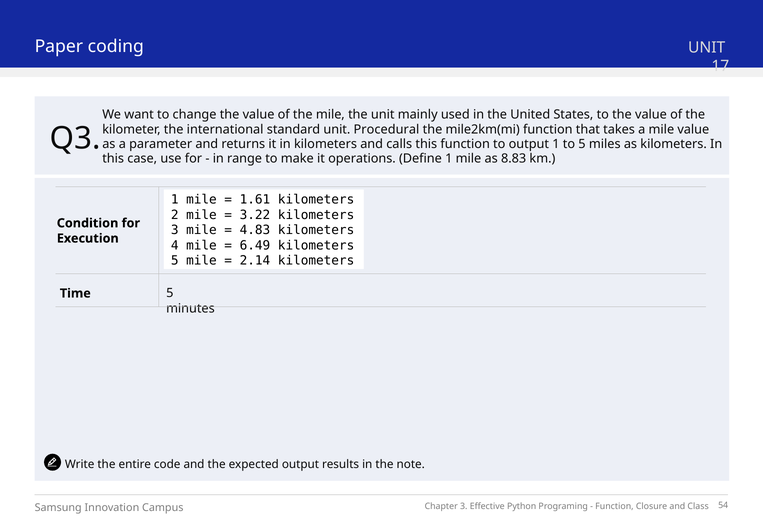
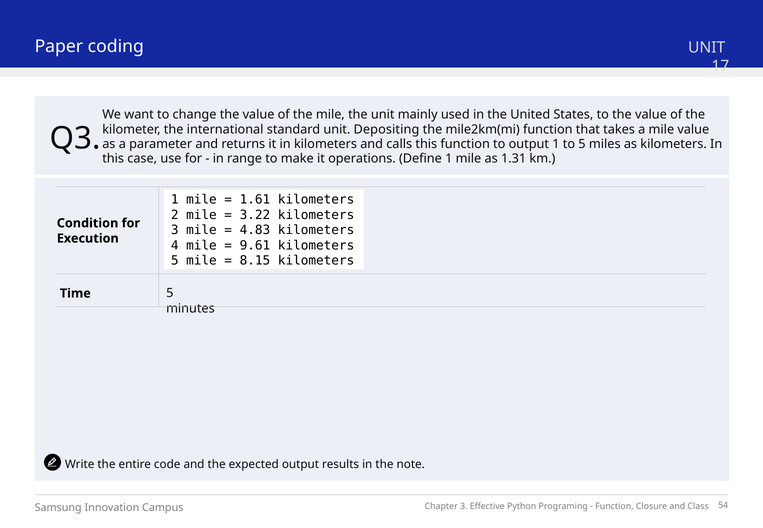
Procedural: Procedural -> Depositing (386, 129)
8.83: 8.83 -> 1.31 (514, 159)
6.49: 6.49 -> 9.61 (255, 246)
2.14: 2.14 -> 8.15 (255, 261)
